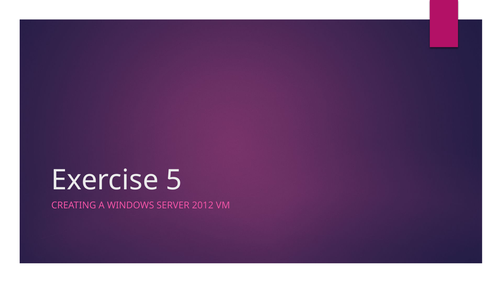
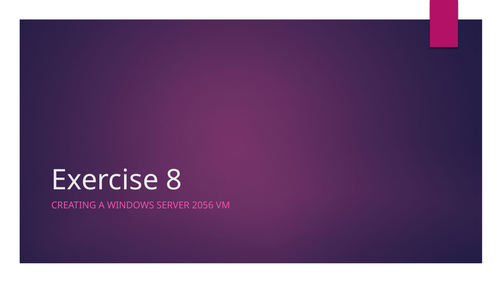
5: 5 -> 8 (174, 180)
2012: 2012 -> 2056 (203, 205)
